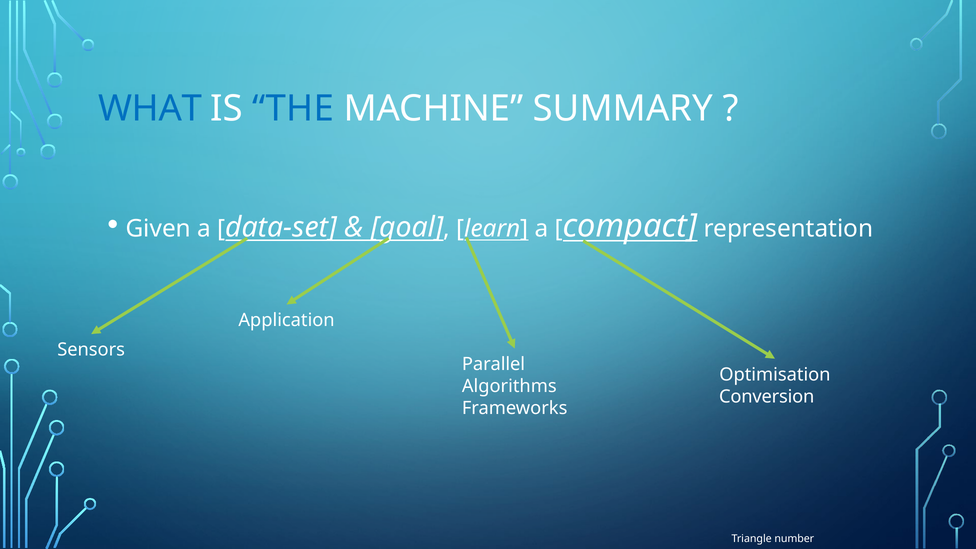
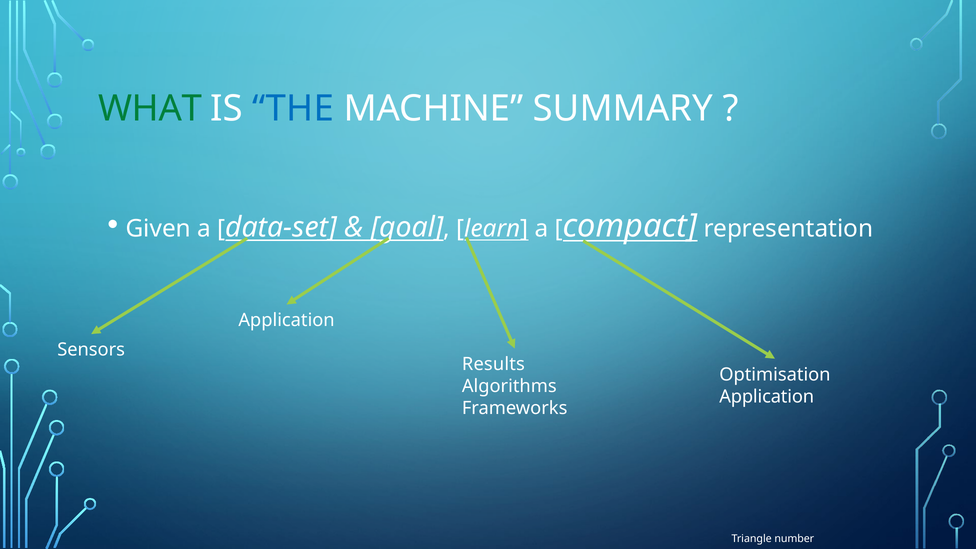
WHAT colour: blue -> green (150, 108)
Parallel: Parallel -> Results (493, 364)
Conversion: Conversion -> Application (767, 396)
